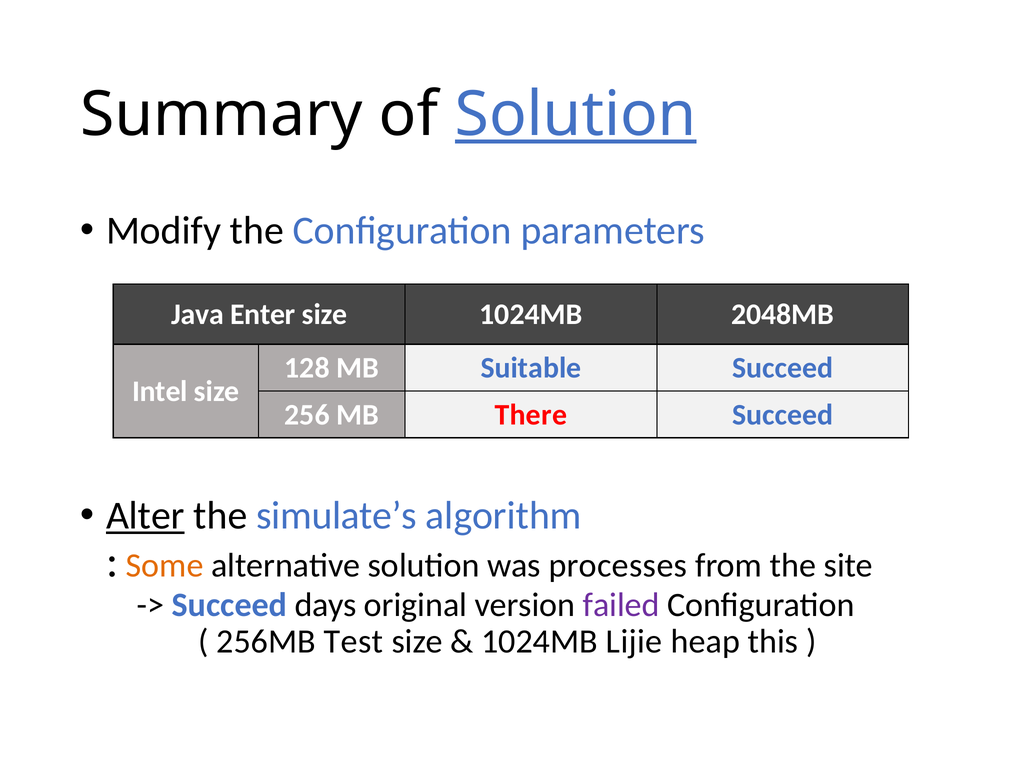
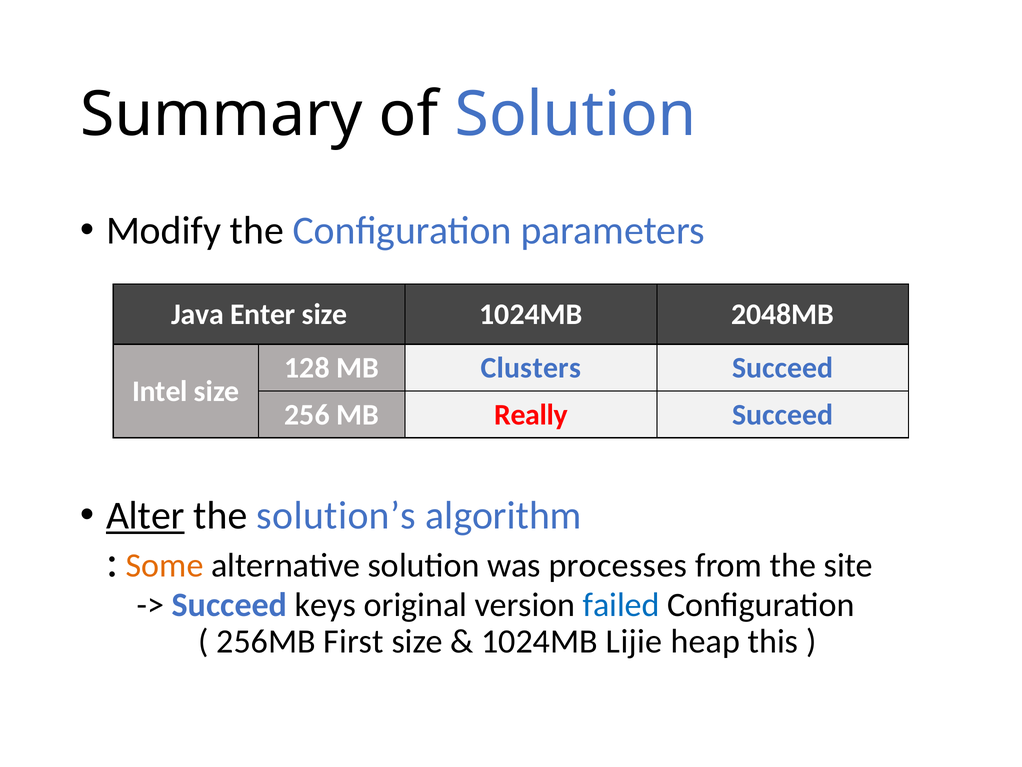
Solution underline: present -> none (576, 115)
Suitable: Suitable -> Clusters (531, 368)
There: There -> Really (531, 414)
simulate’s: simulate’s -> solution’s (336, 515)
days: days -> keys (325, 604)
failed colour: purple -> blue (621, 604)
Test: Test -> First (354, 641)
